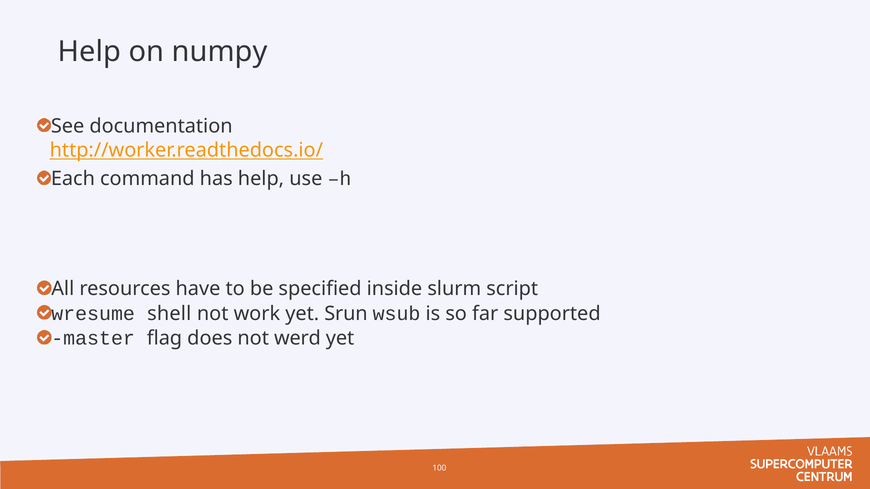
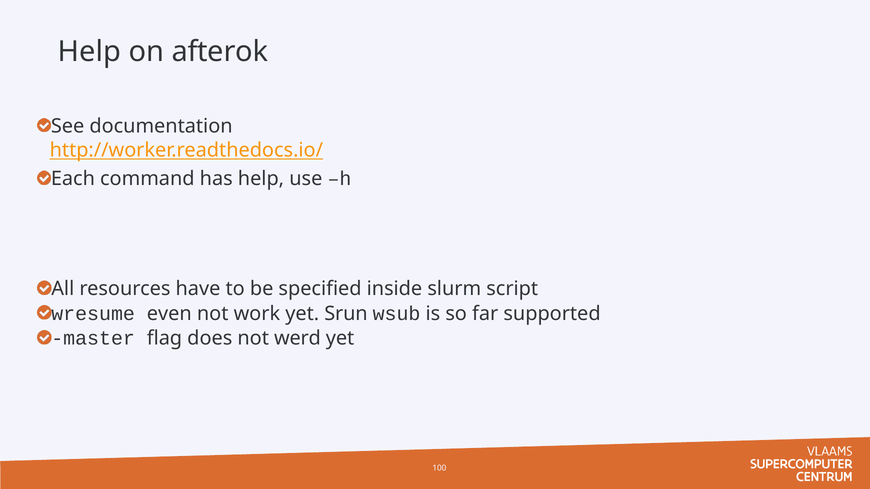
numpy: numpy -> afterok (220, 52)
shell: shell -> even (169, 314)
